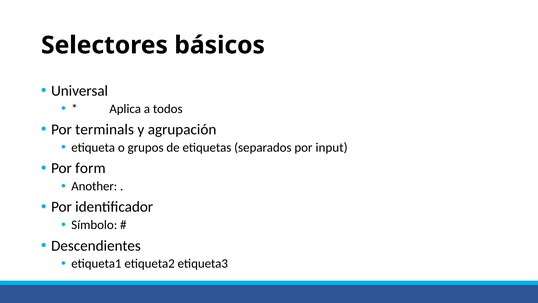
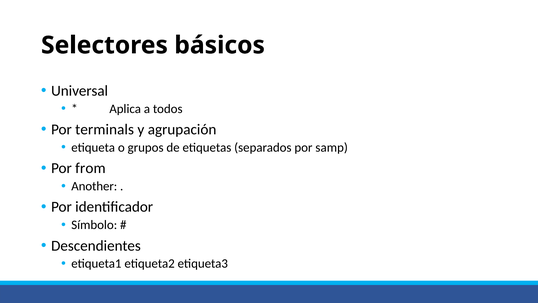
input: input -> samp (332, 147)
form: form -> from (90, 168)
